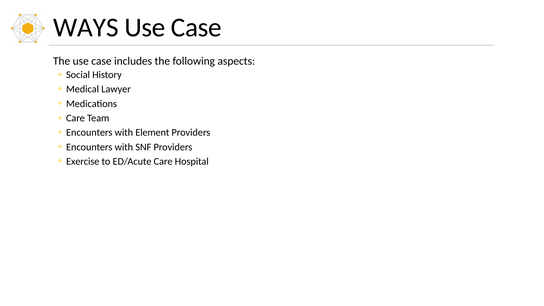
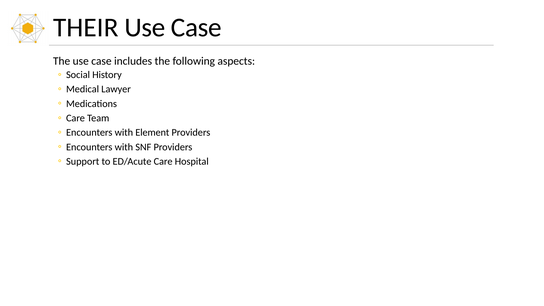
WAYS: WAYS -> THEIR (86, 28)
Exercise: Exercise -> Support (83, 161)
